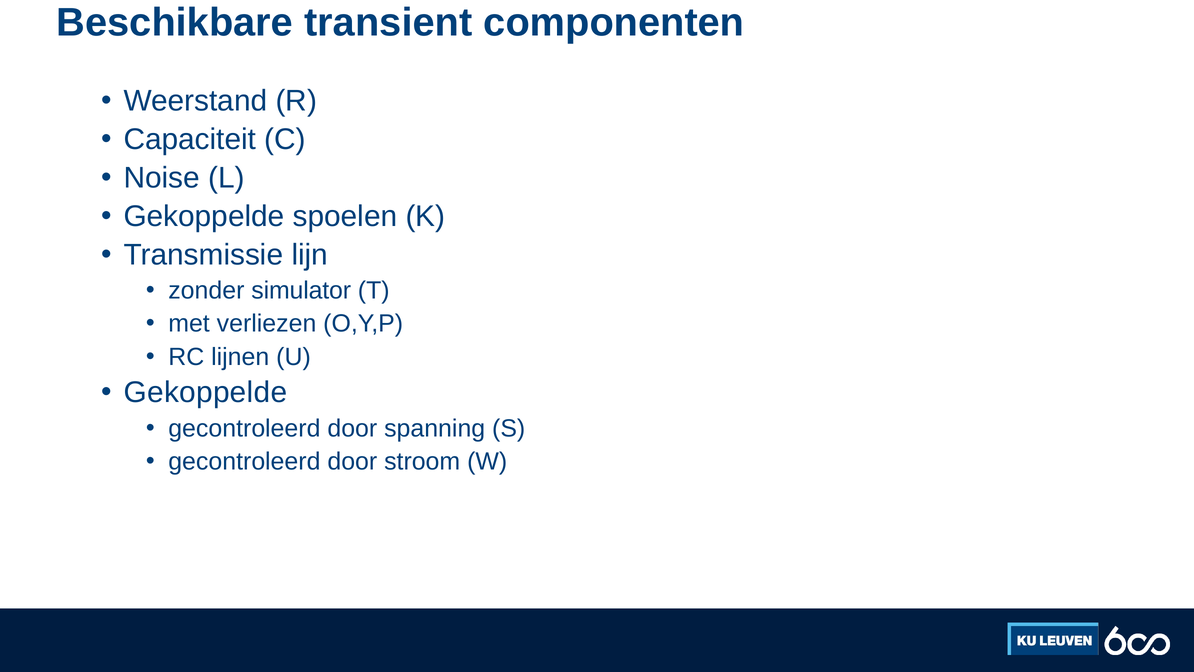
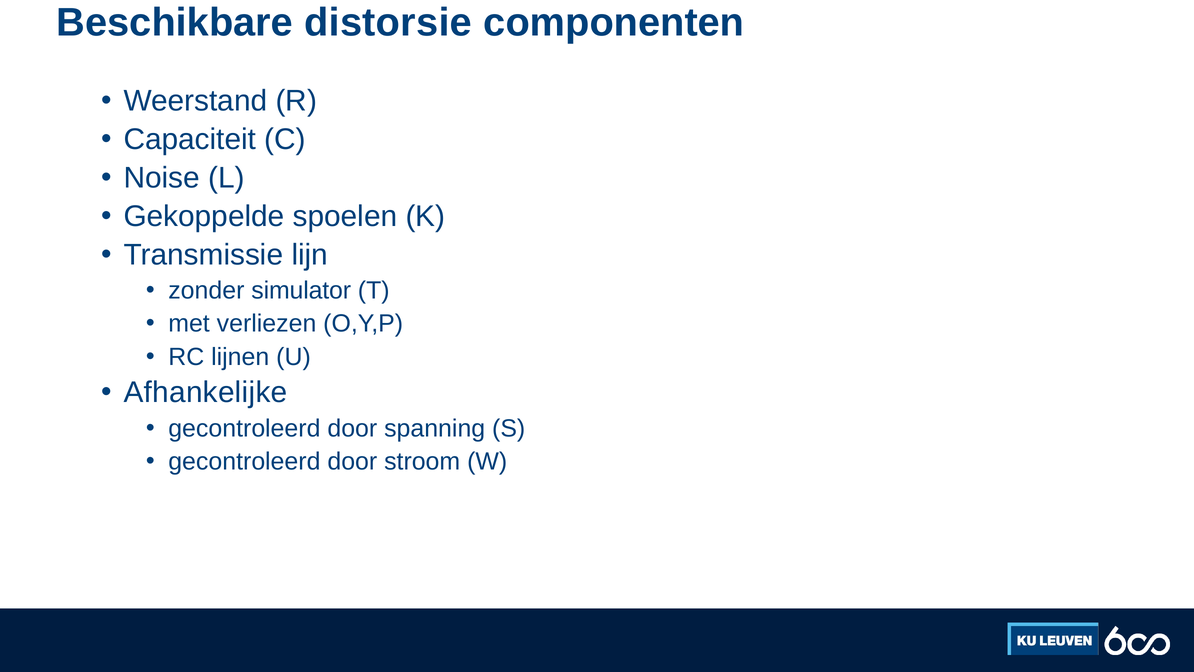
transient: transient -> distorsie (388, 23)
Gekoppelde: Gekoppelde -> Afhankelijke (206, 392)
